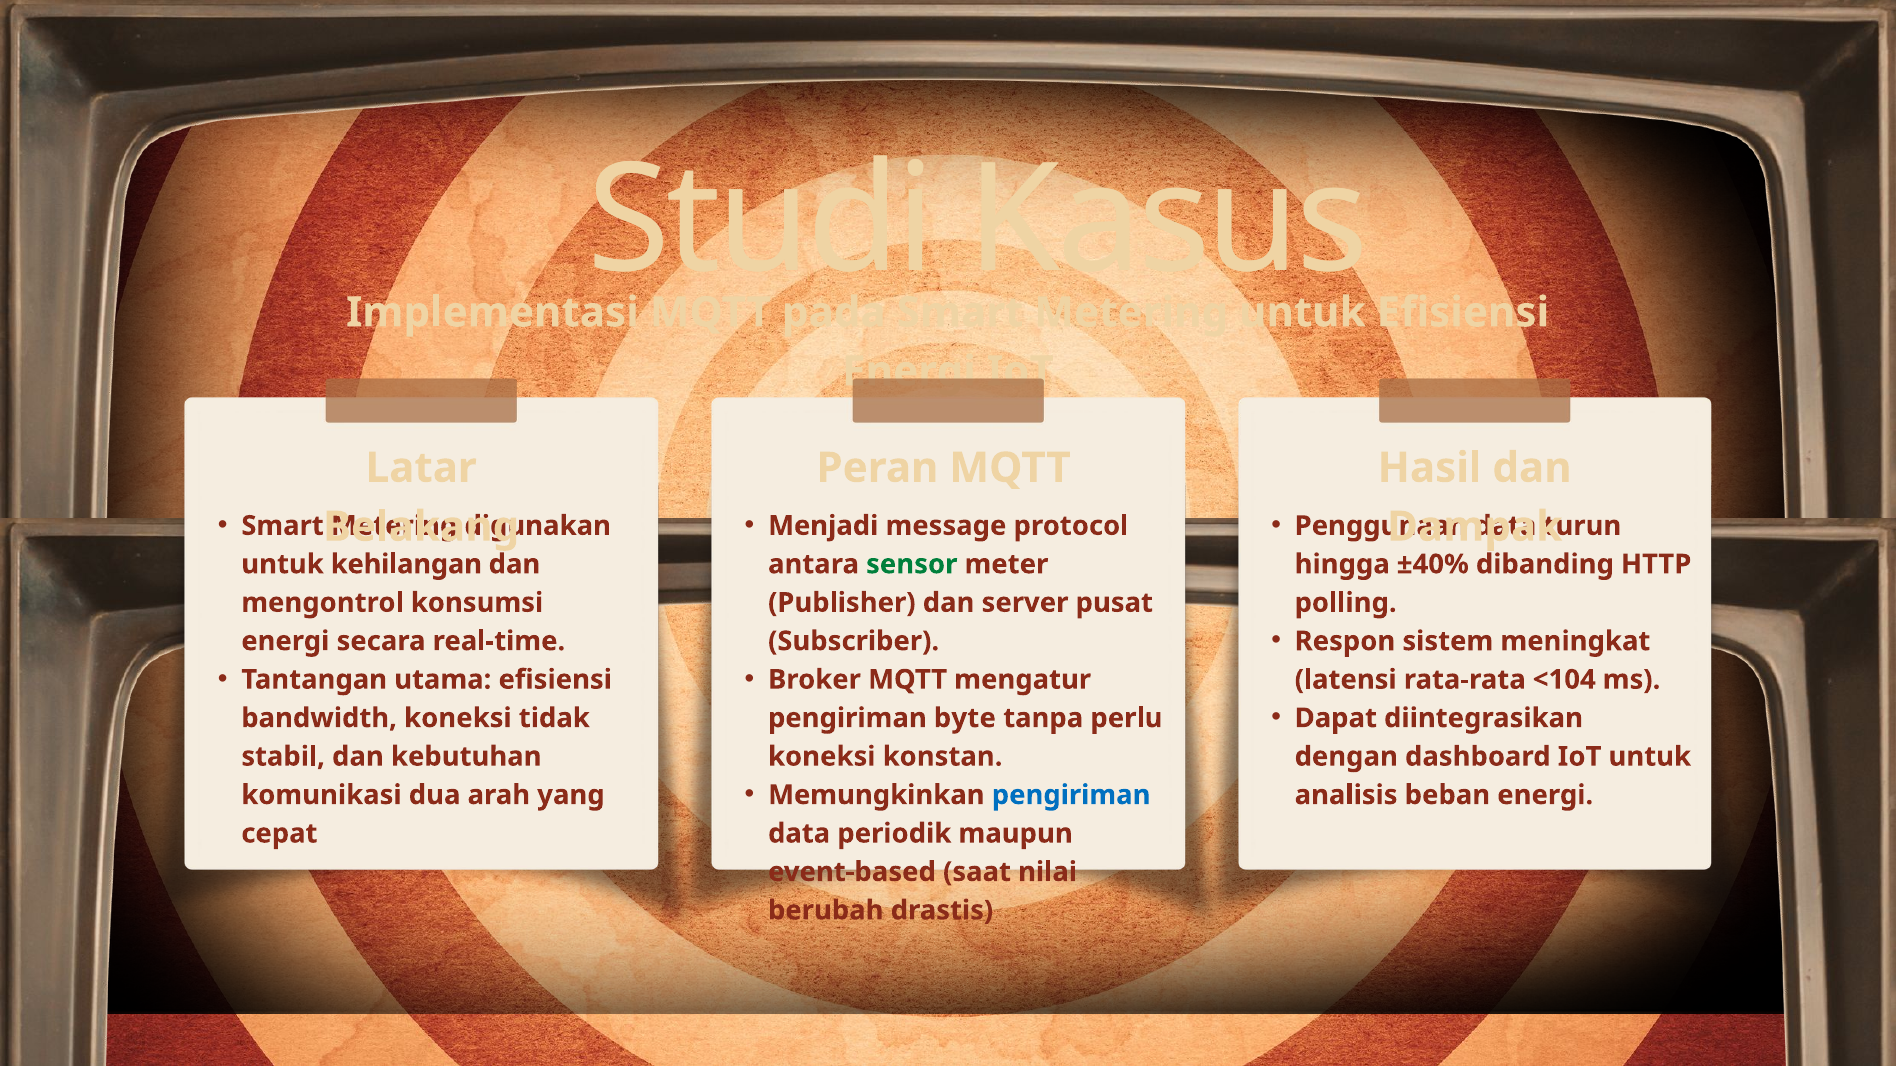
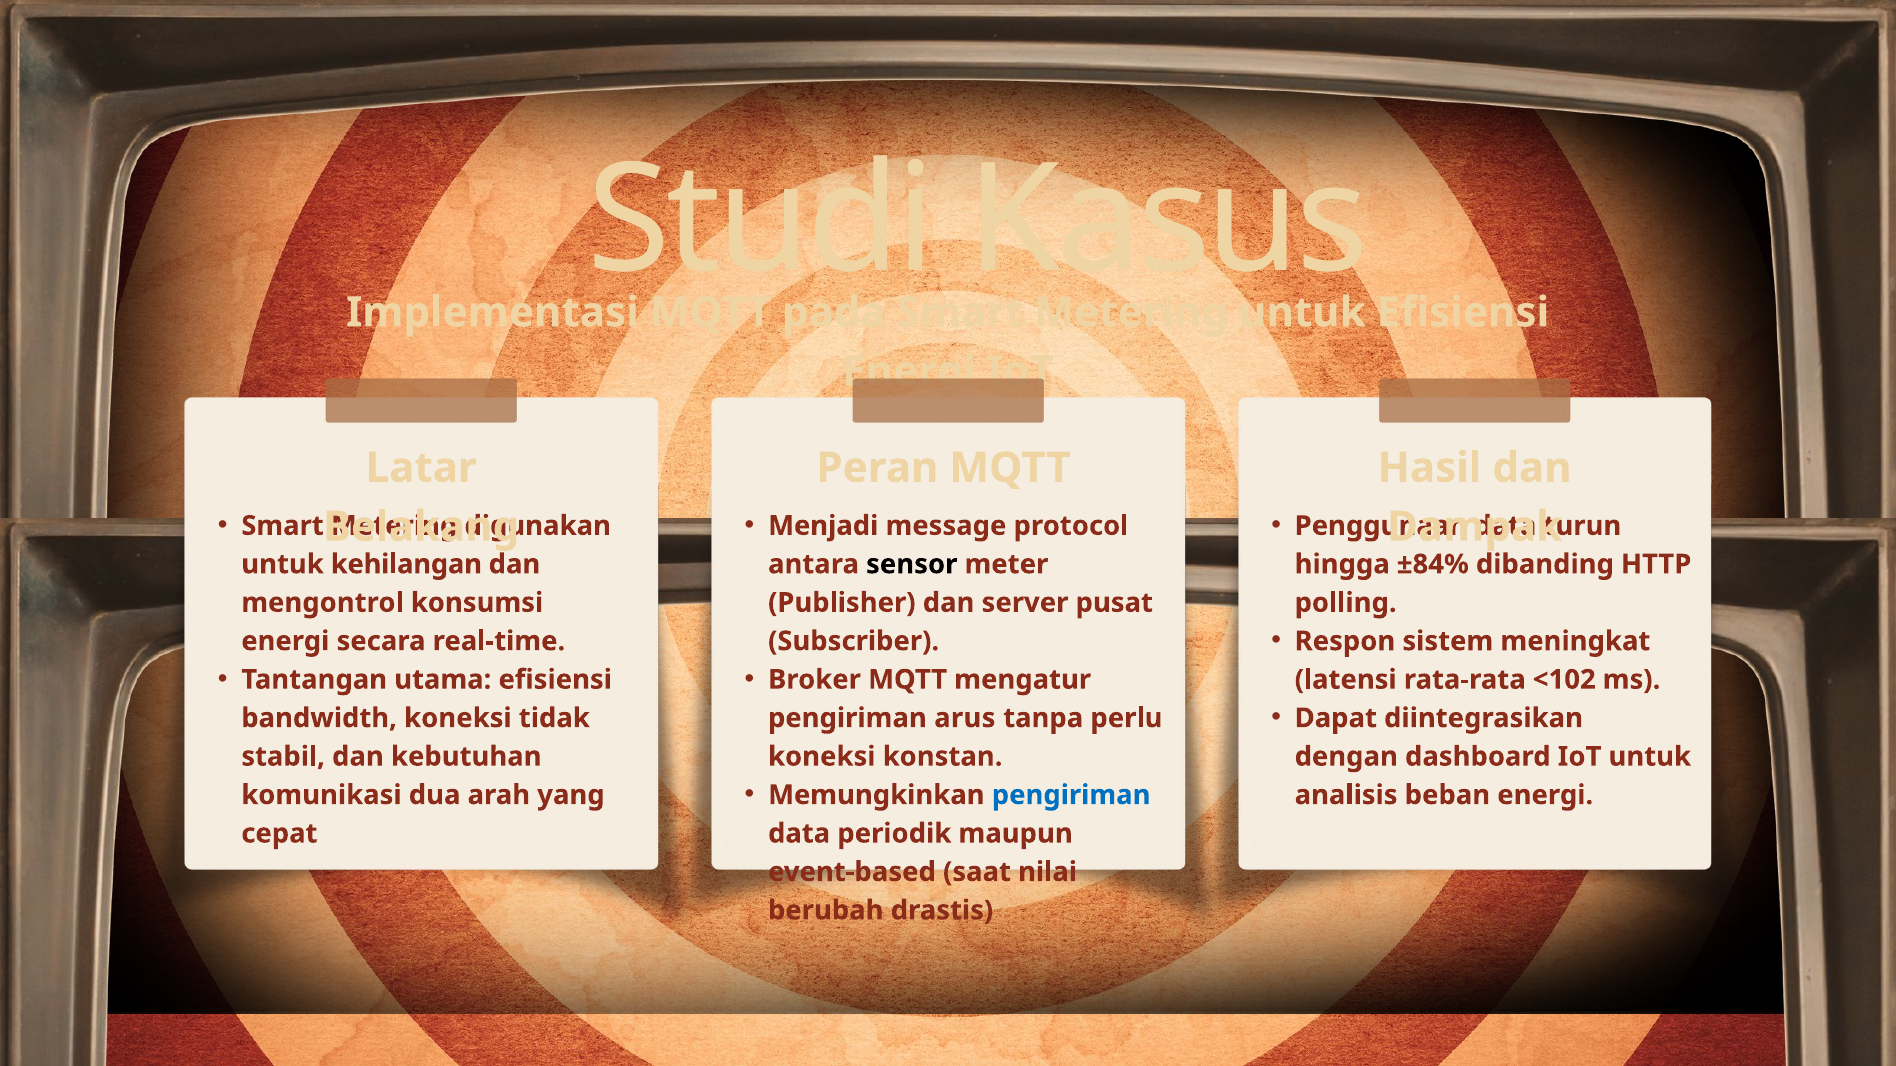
sensor colour: green -> black (912, 564)
±40%: ±40% -> ±84% (1433, 565)
<104: <104 -> <102 (1564, 680)
byte: byte -> arus (965, 718)
